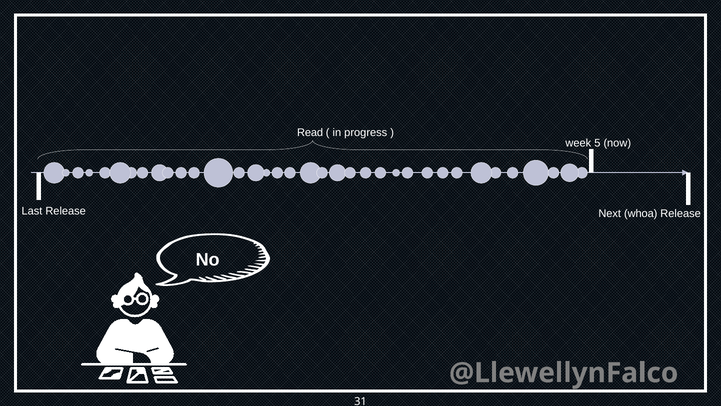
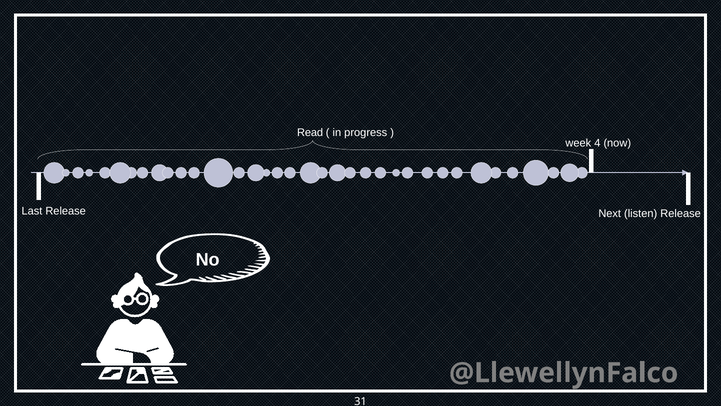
5: 5 -> 4 (597, 143)
whoa: whoa -> listen (641, 214)
